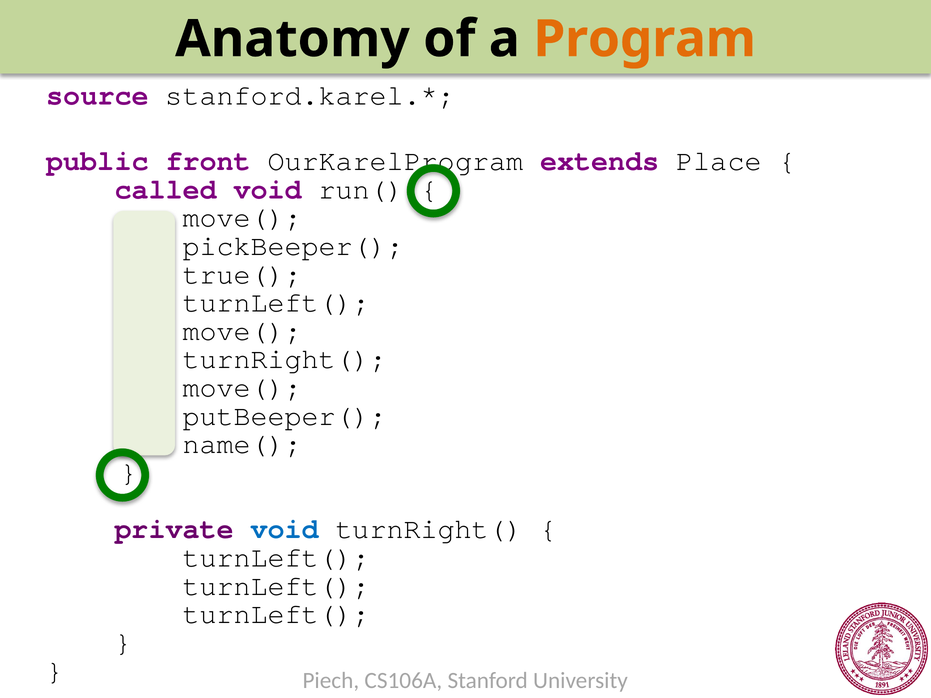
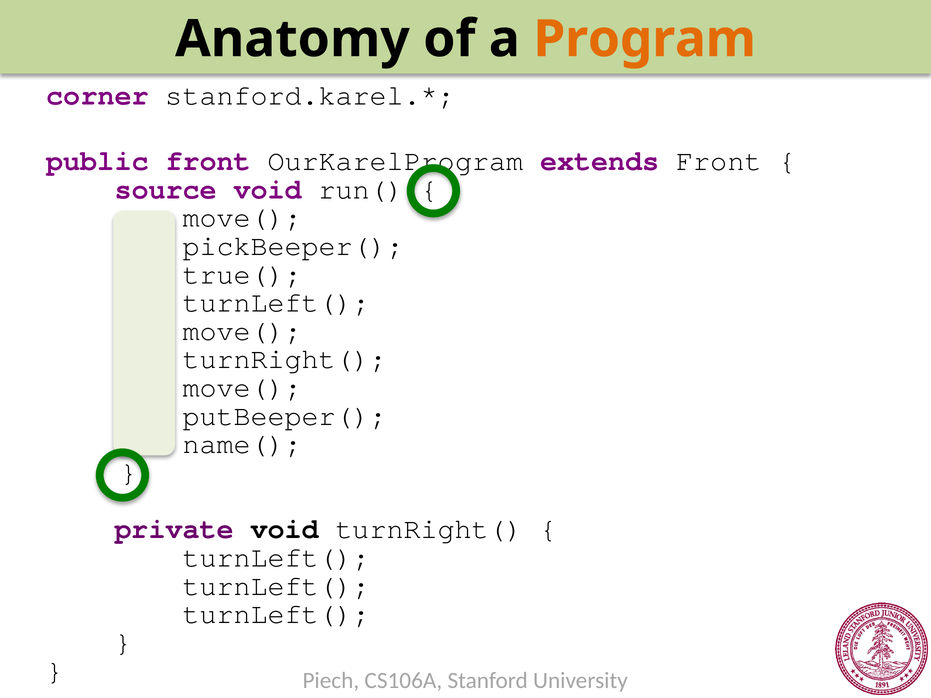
source: source -> corner (98, 95)
extends Place: Place -> Front (719, 161)
called: called -> source (166, 189)
void colour: blue -> black (285, 529)
